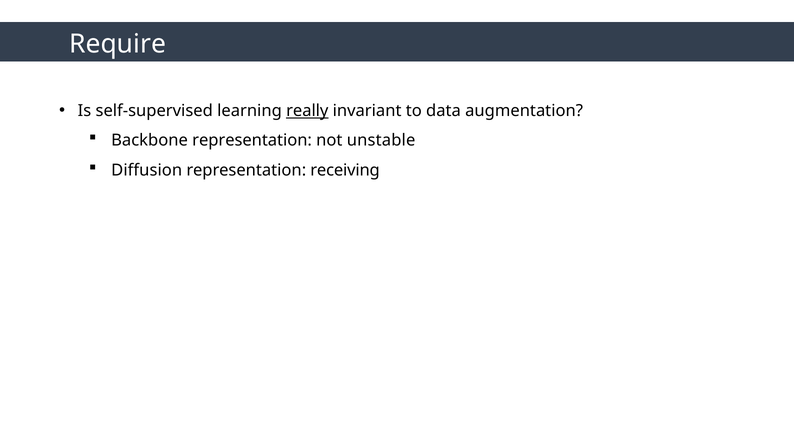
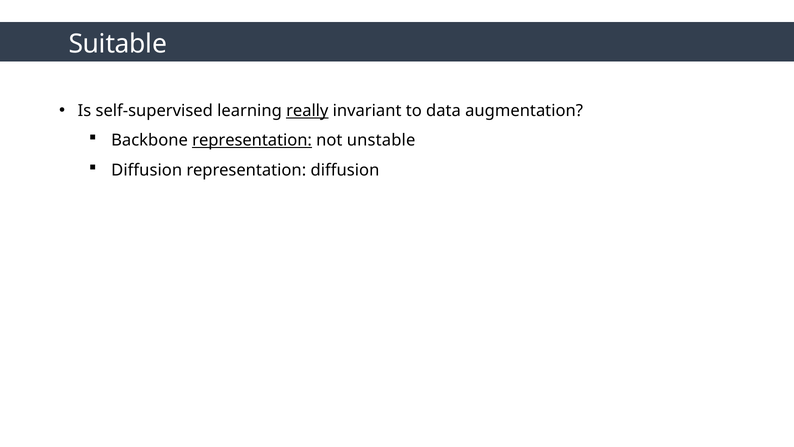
Require: Require -> Suitable (118, 44)
representation underline: none -> present (252, 140)
representation receiving: receiving -> diffusion (345, 170)
